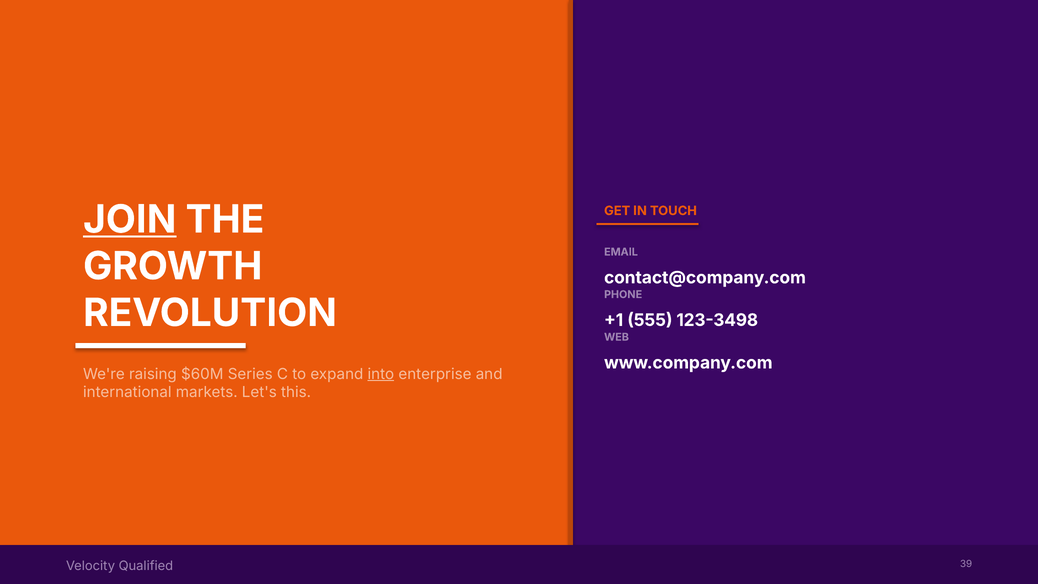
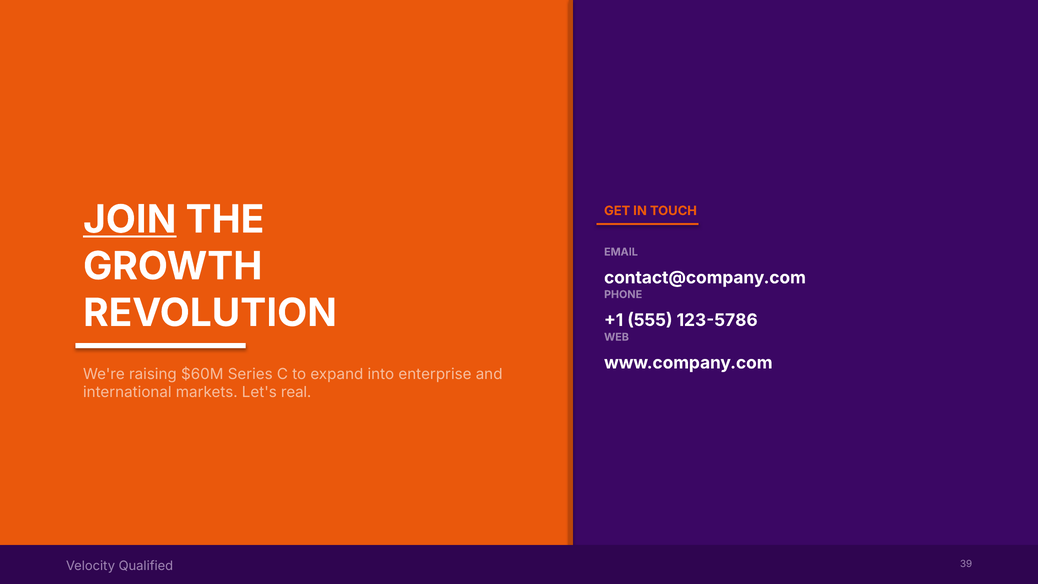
123-3498: 123-3498 -> 123-5786 (717, 320)
into underline: present -> none (381, 374)
this: this -> real (296, 392)
